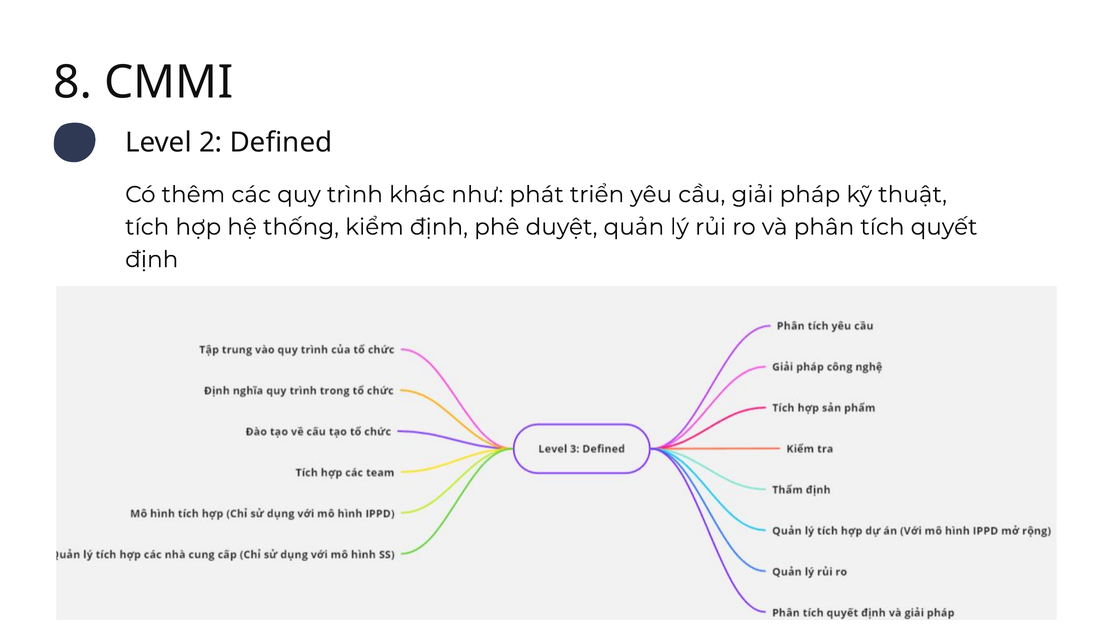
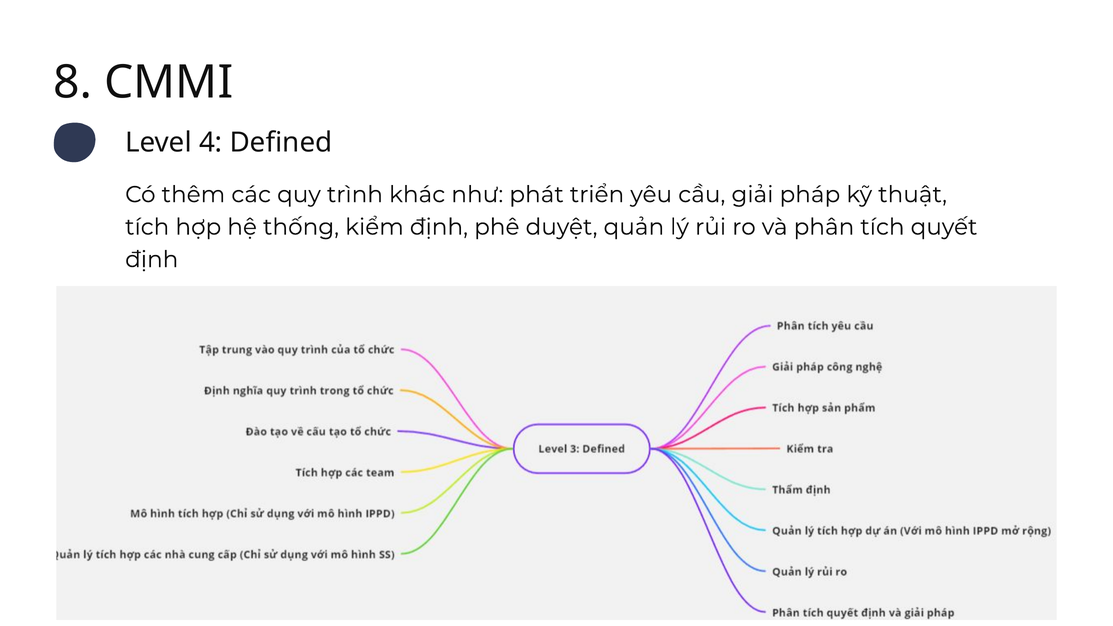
2: 2 -> 4 (211, 143)
